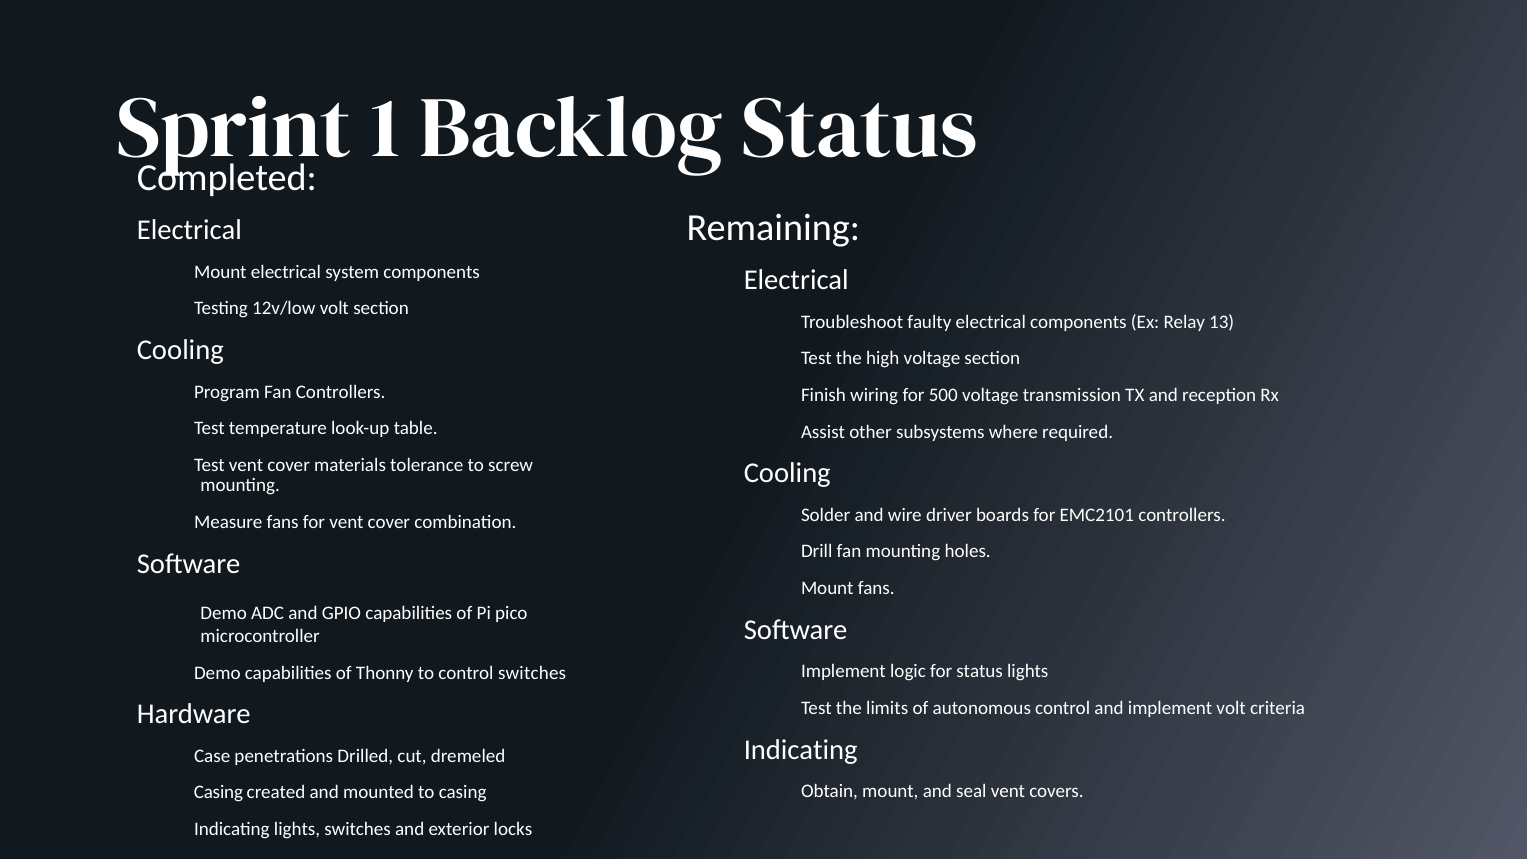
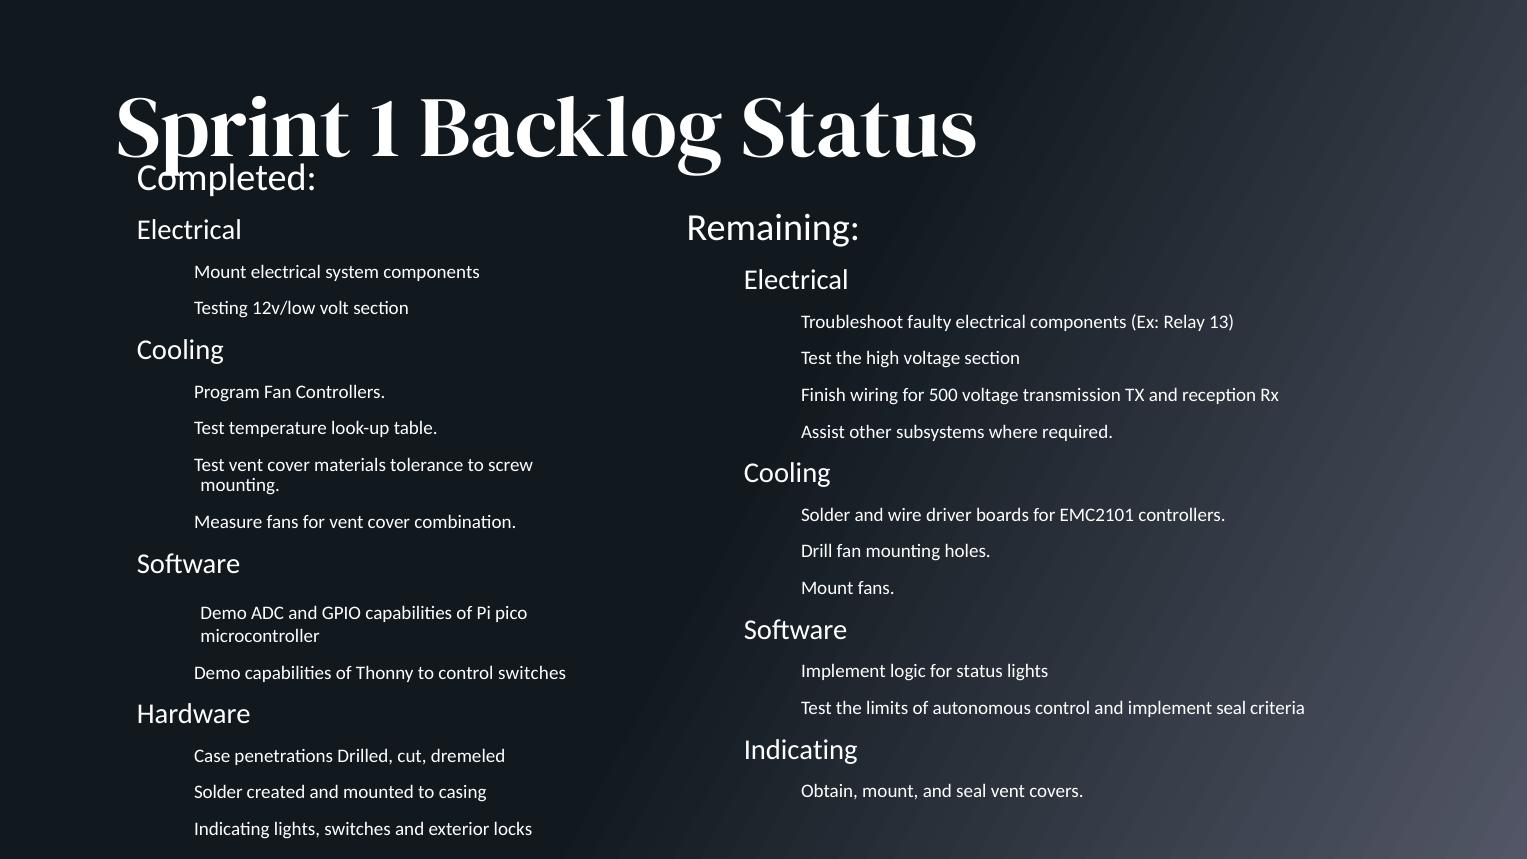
implement volt: volt -> seal (1231, 708)
Casing: Casing -> Solder (218, 793)
